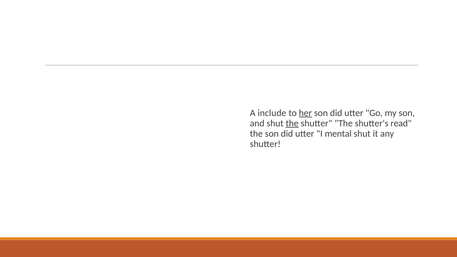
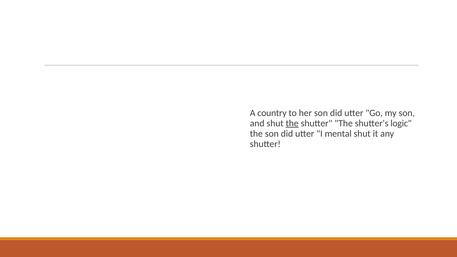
include: include -> country (272, 113)
her underline: present -> none (305, 113)
read: read -> logic (401, 123)
